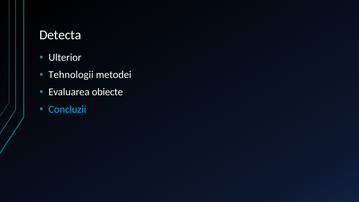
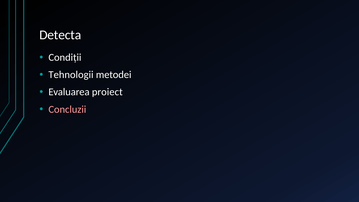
Ulterior: Ulterior -> Condiții (65, 57)
obiecte: obiecte -> proiect (107, 92)
Concluzii colour: light blue -> pink (67, 109)
